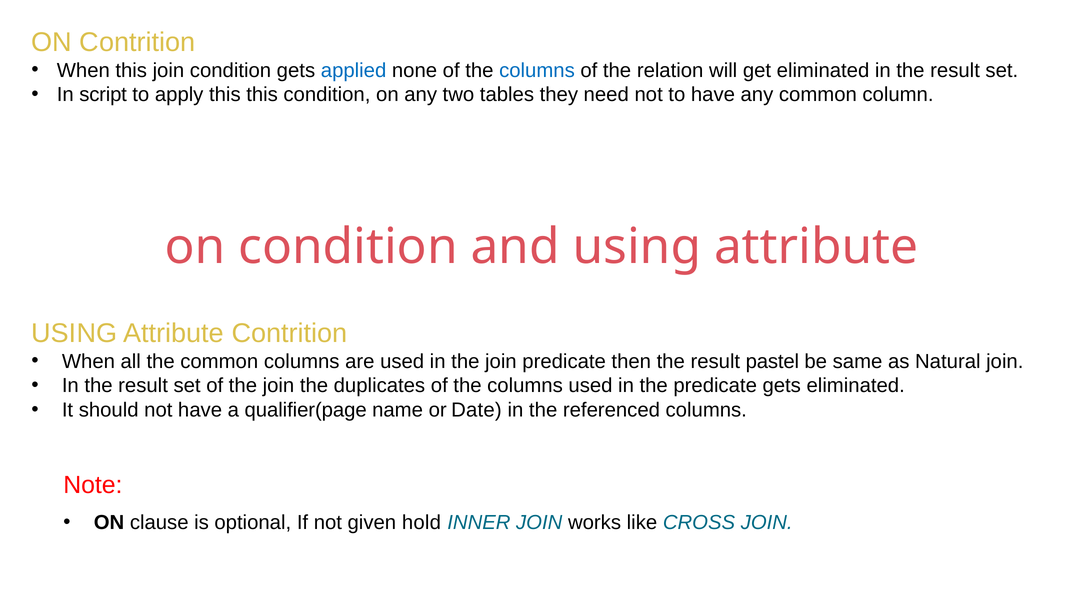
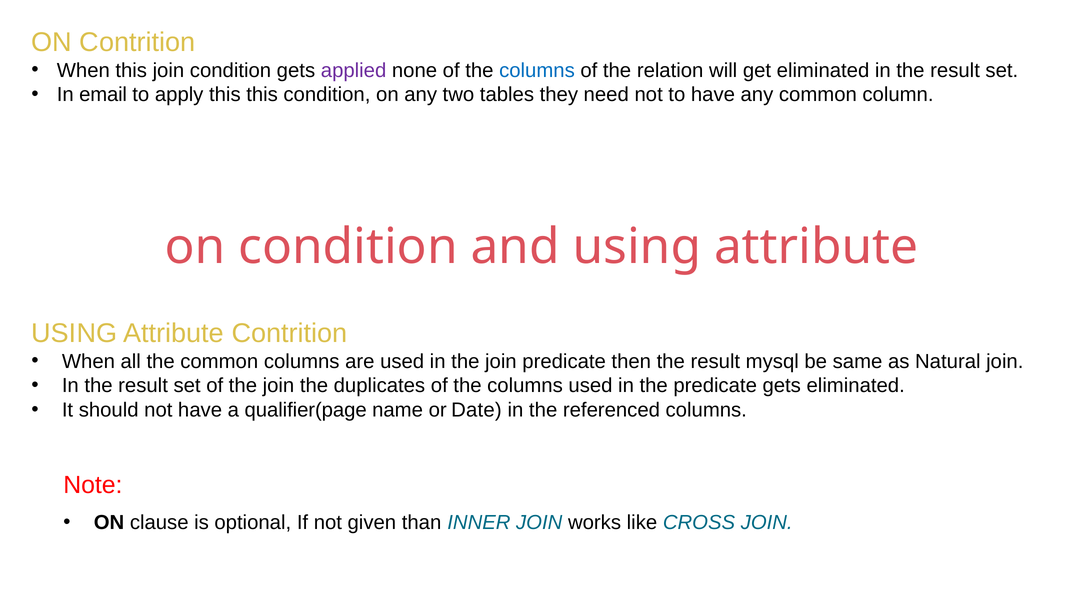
applied colour: blue -> purple (354, 70)
script: script -> email (103, 95)
pastel: pastel -> mysql (772, 362)
hold: hold -> than (422, 523)
